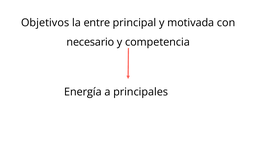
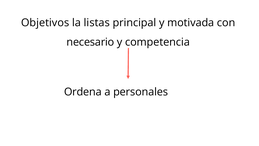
entre: entre -> listas (97, 23)
Energía: Energía -> Ordena (83, 92)
principales: principales -> personales (141, 92)
